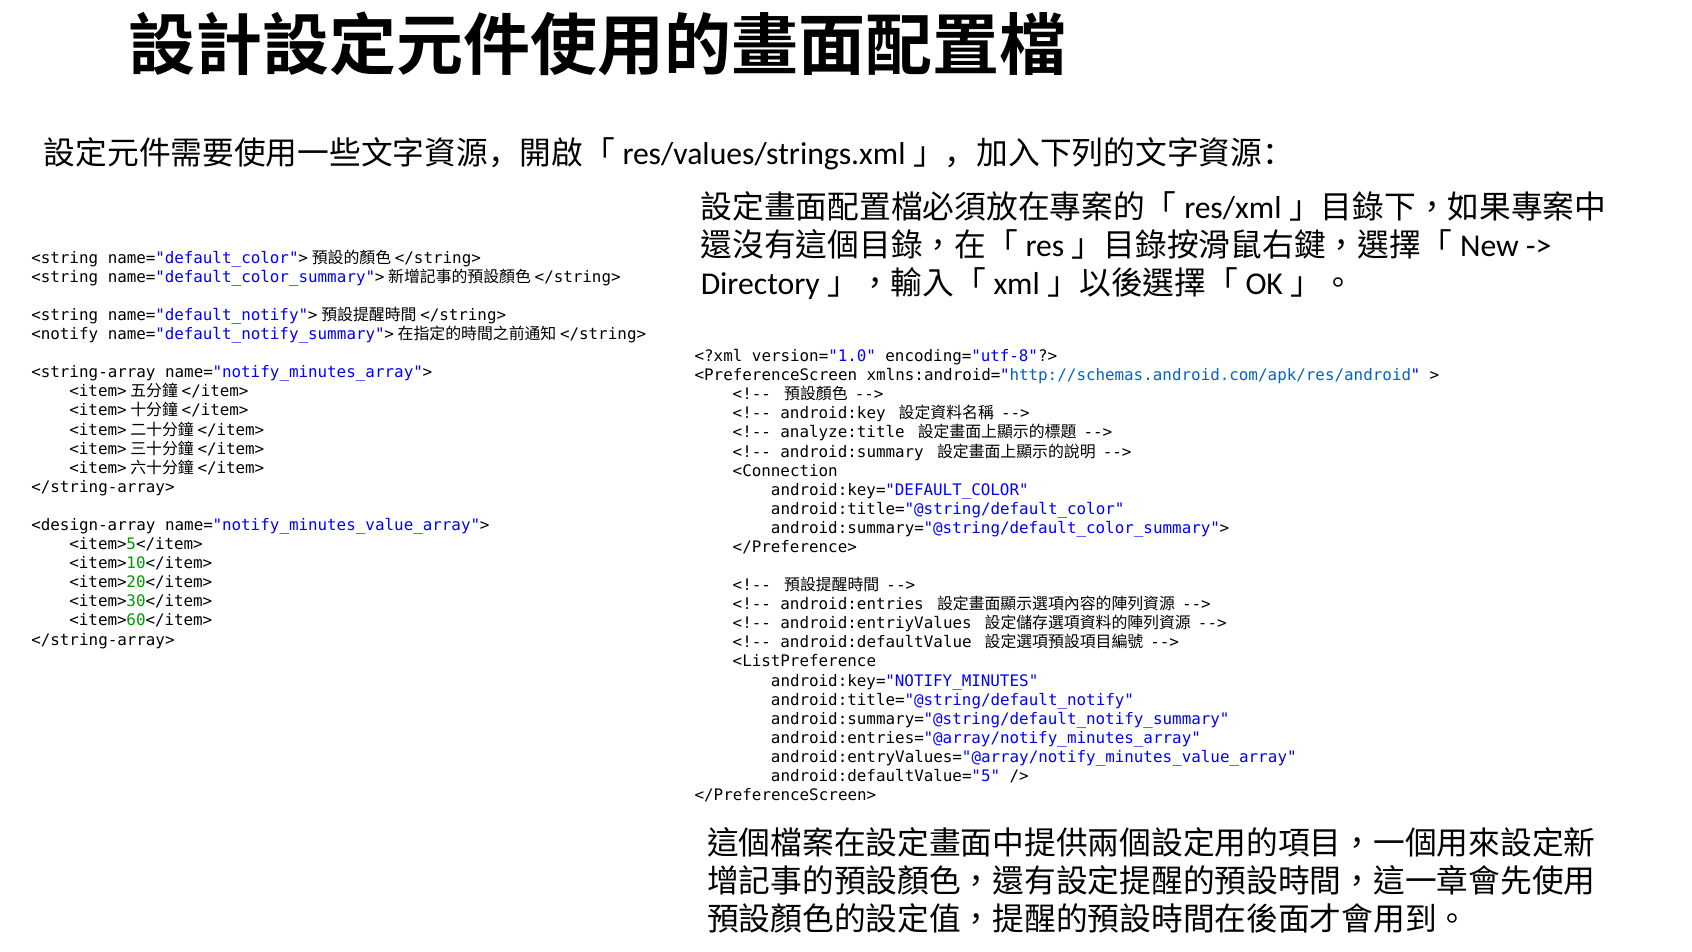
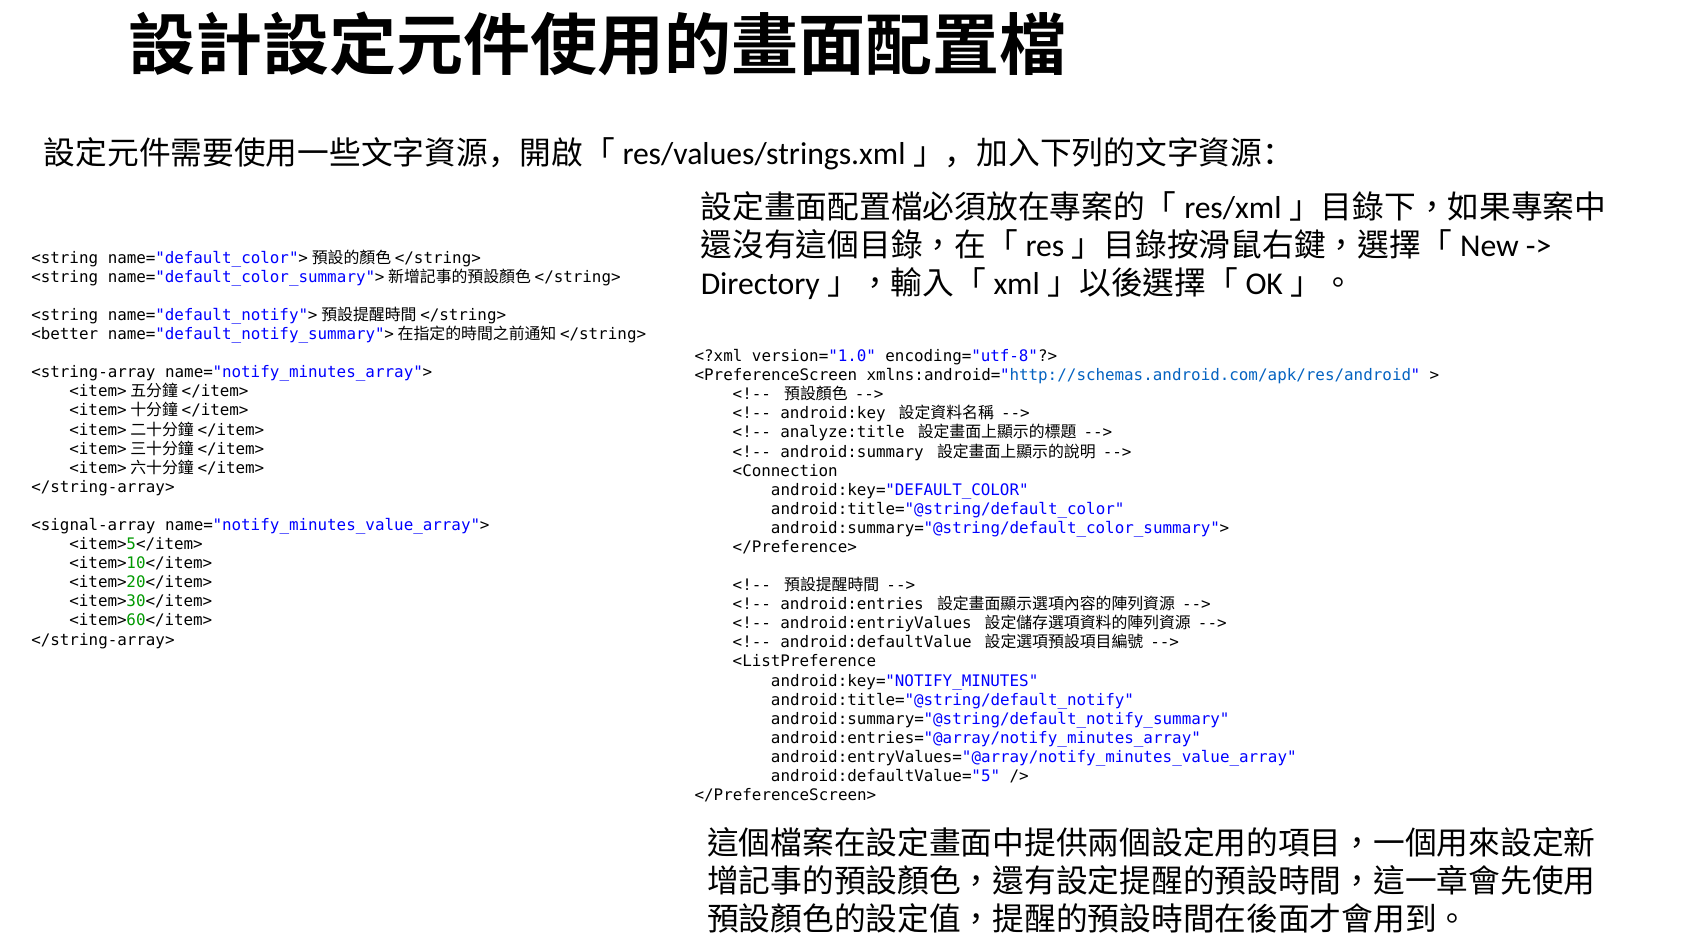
<notify: <notify -> <better (65, 334)
<design-array: <design-array -> <signal-array (93, 525)
